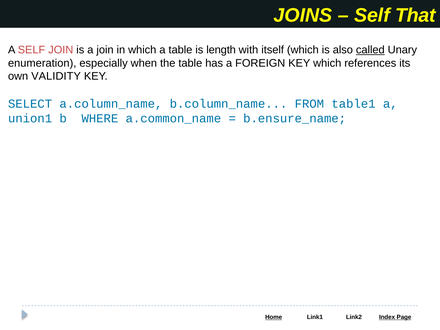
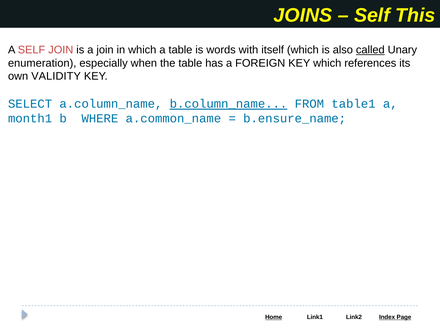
That: That -> This (415, 15)
length: length -> words (221, 50)
b.column_name underline: none -> present (229, 104)
union1: union1 -> month1 (30, 119)
